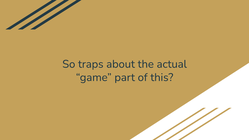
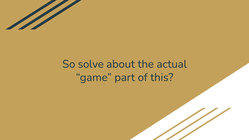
traps: traps -> solve (91, 64)
